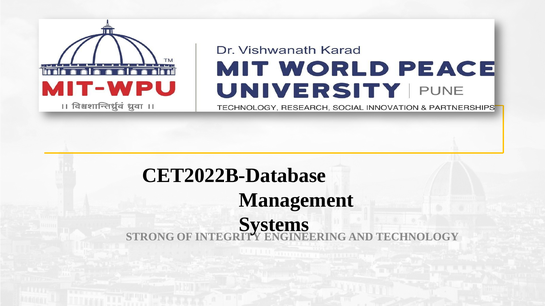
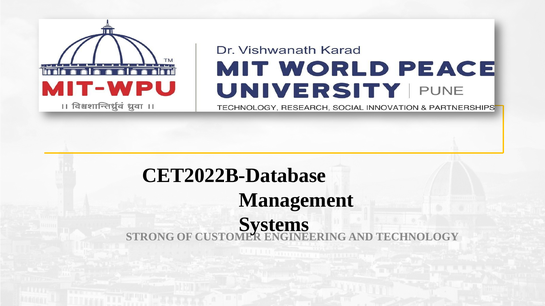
INTEGRITY: INTEGRITY -> CUSTOMER (228, 237)
